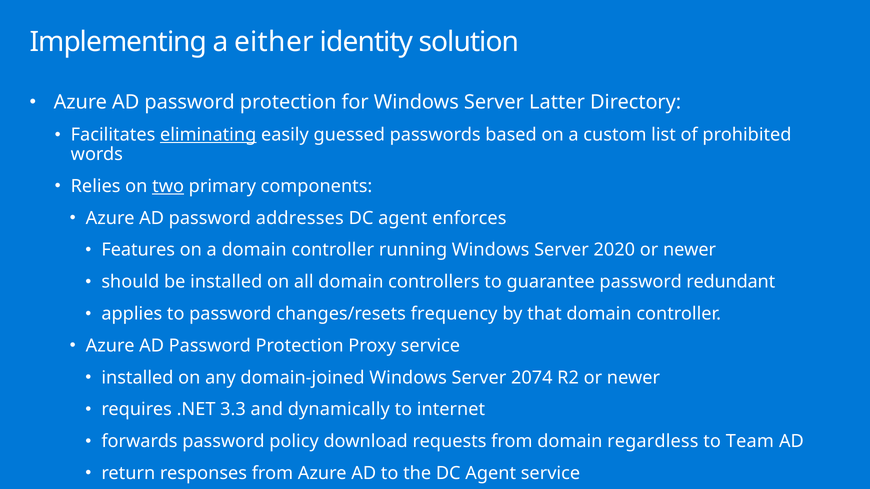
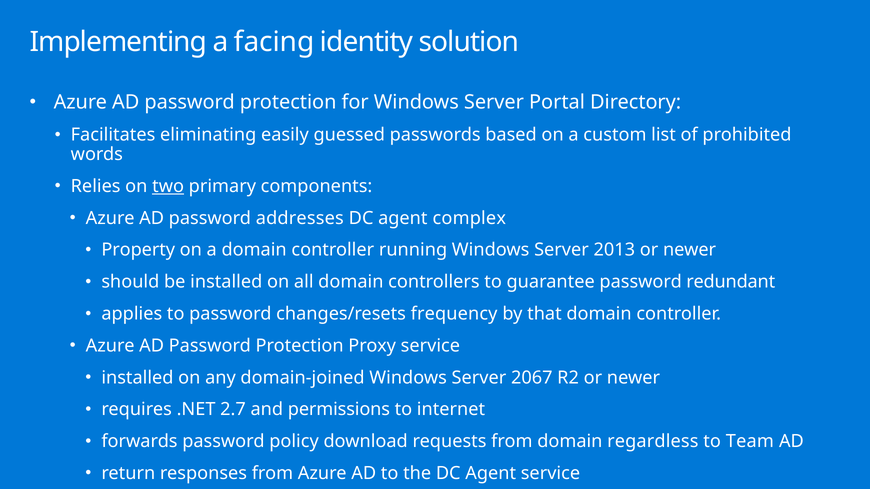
either: either -> facing (274, 42)
Latter: Latter -> Portal (557, 102)
eliminating underline: present -> none (208, 135)
enforces: enforces -> complex (469, 218)
Features: Features -> Property (138, 250)
2020: 2020 -> 2013 (614, 250)
2074: 2074 -> 2067 (532, 378)
3.3: 3.3 -> 2.7 (233, 410)
dynamically: dynamically -> permissions (339, 410)
